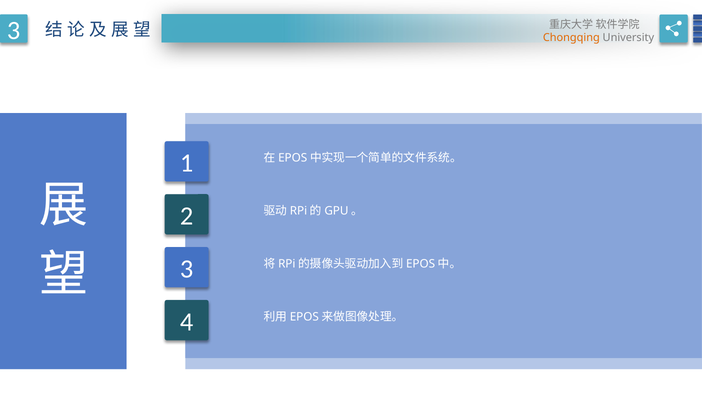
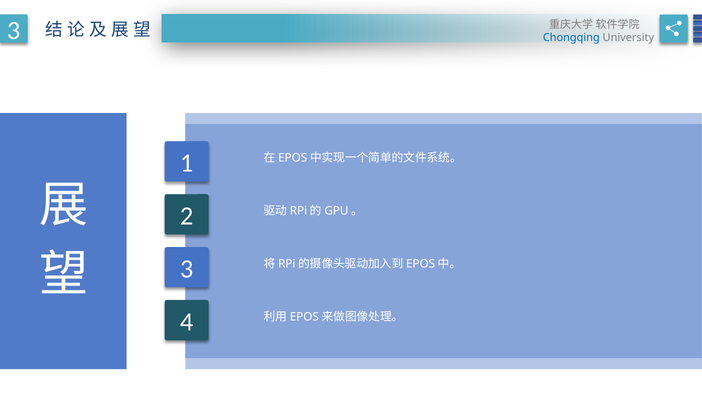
Chongqing colour: orange -> blue (571, 38)
